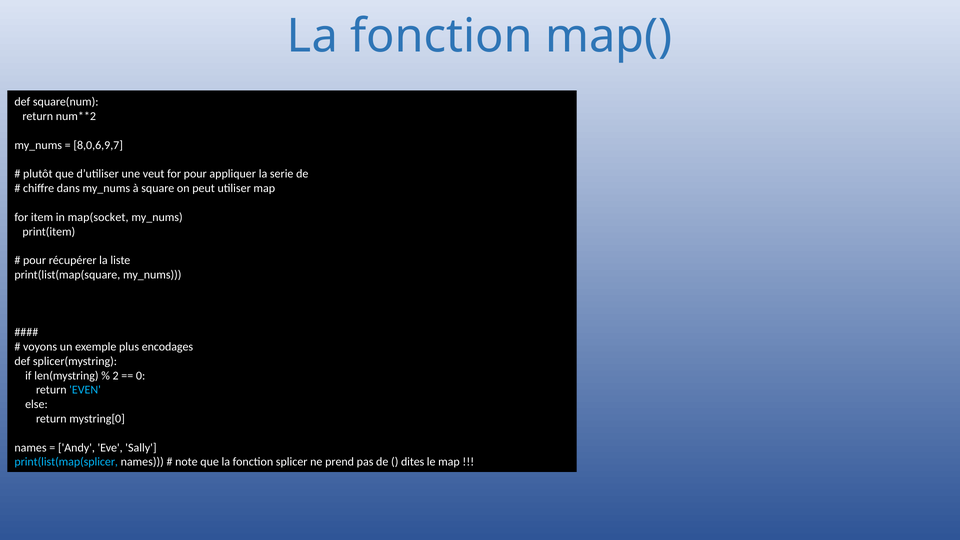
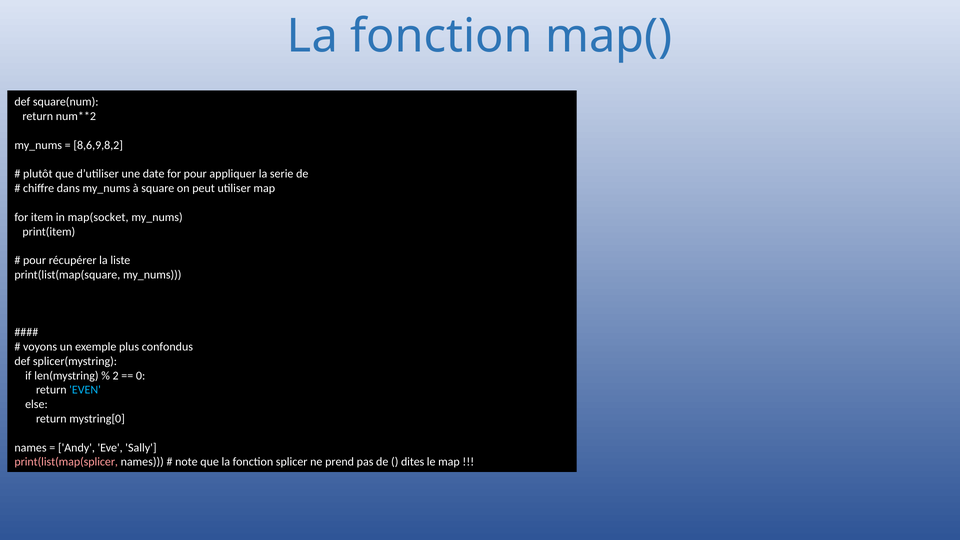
8,0,6,9,7: 8,0,6,9,7 -> 8,6,9,8,2 (98, 145)
veut: veut -> date (154, 174)
encodages: encodages -> confondus (167, 347)
print(list(map(splicer colour: light blue -> pink (66, 462)
